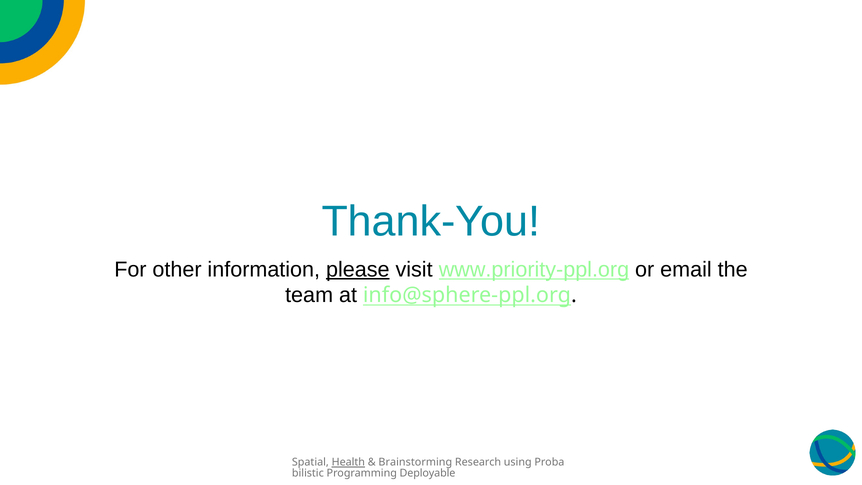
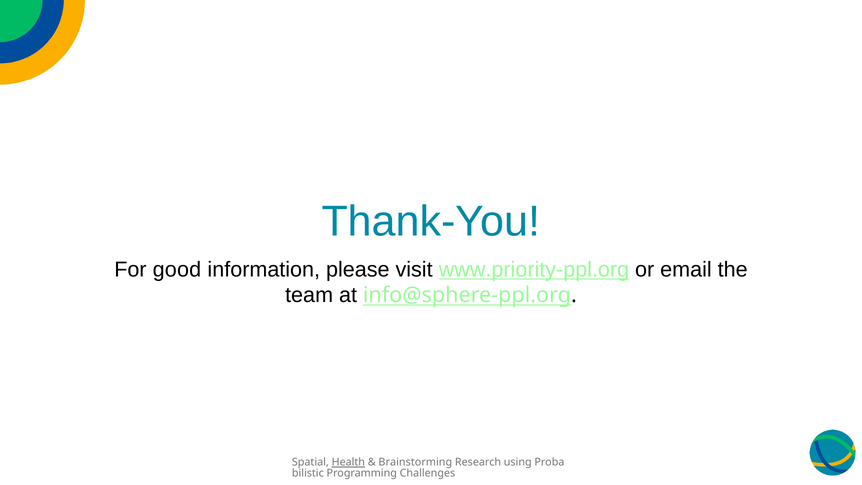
other: other -> good (177, 269)
please underline: present -> none (358, 269)
Deployable: Deployable -> Challenges (427, 473)
